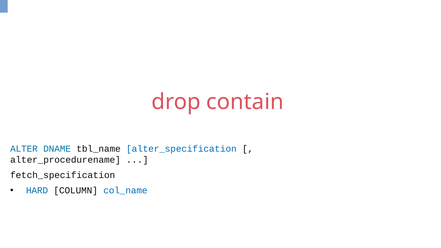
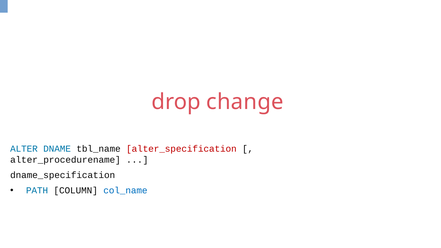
contain: contain -> change (245, 102)
alter_specification colour: blue -> red (181, 149)
fetch_specification: fetch_specification -> dname_specification (63, 175)
HARD: HARD -> PATH (37, 191)
